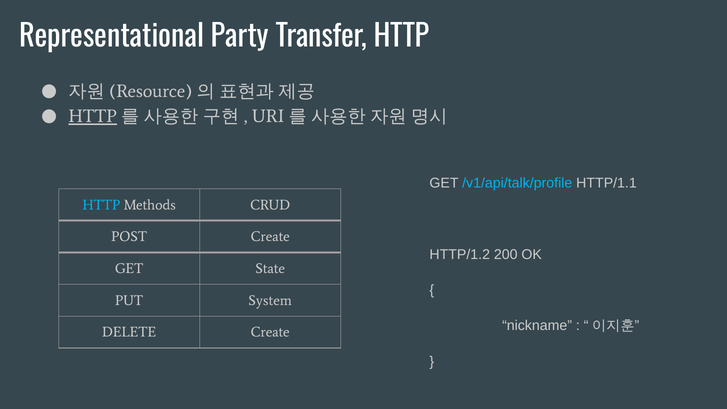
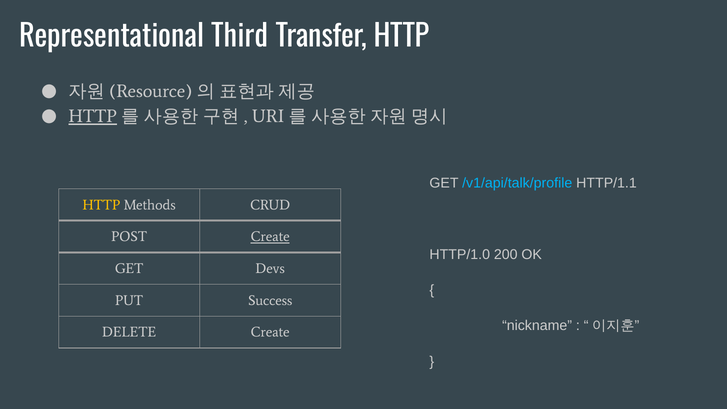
Party: Party -> Third (240, 37)
HTTP colour: light blue -> yellow (101, 205)
Create underline: none -> present (270, 237)
HTTP/1.2: HTTP/1.2 -> HTTP/1.0 (460, 254)
State: State -> Devs (270, 269)
System: System -> Success (270, 300)
